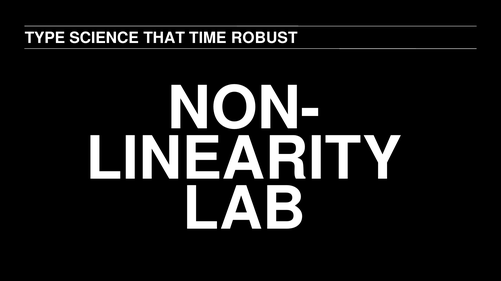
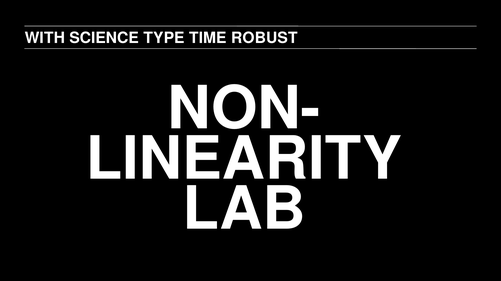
TYPE: TYPE -> WITH (45, 38)
THAT: THAT -> TYPE (164, 38)
